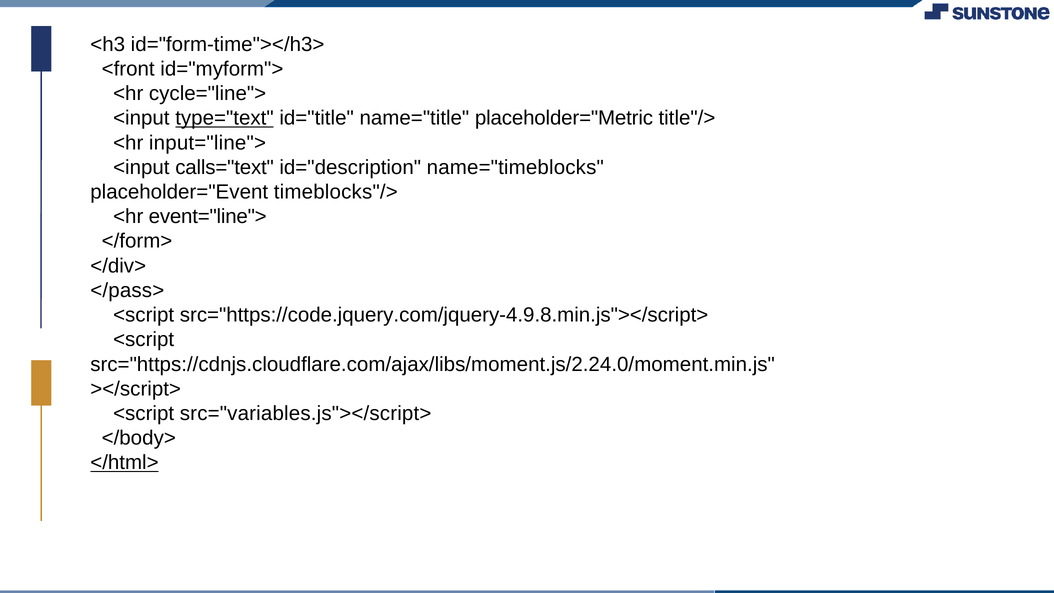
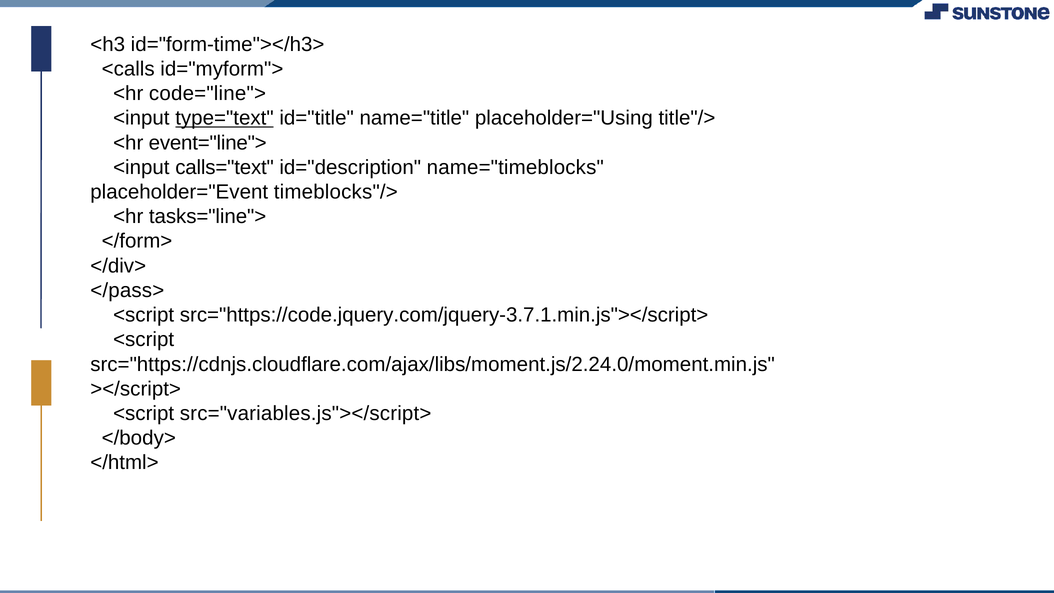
<front: <front -> <calls (128, 69)
cycle="line">: cycle="line"> -> code="line"> (207, 94)
placeholder="Metric: placeholder="Metric -> placeholder="Using (564, 118)
input="line">: input="line"> -> event="line"> (208, 143)
event="line">: event="line"> -> tasks="line"> (208, 217)
src="https://code.jquery.com/jquery-4.9.8.min.js"></script>: src="https://code.jquery.com/jquery-4.9.8.min.js"></script> -> src="https://code.jquery.com/jquery-3.7.1.min.js"></script> (444, 315)
</html> underline: present -> none (124, 463)
